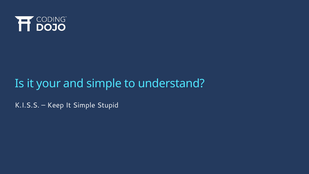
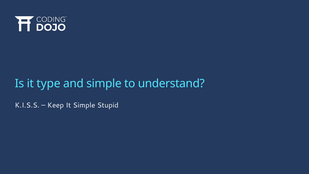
your: your -> type (48, 83)
